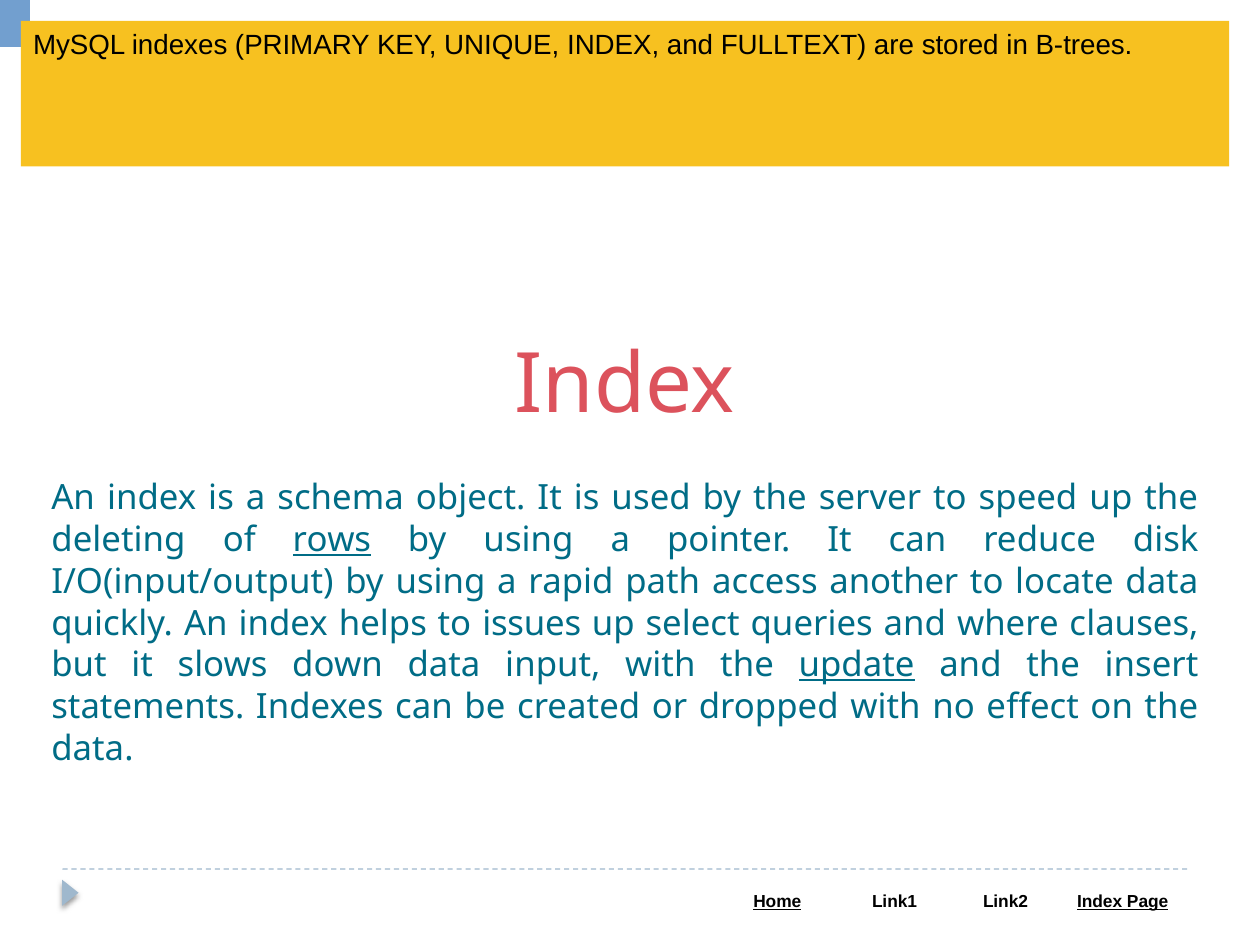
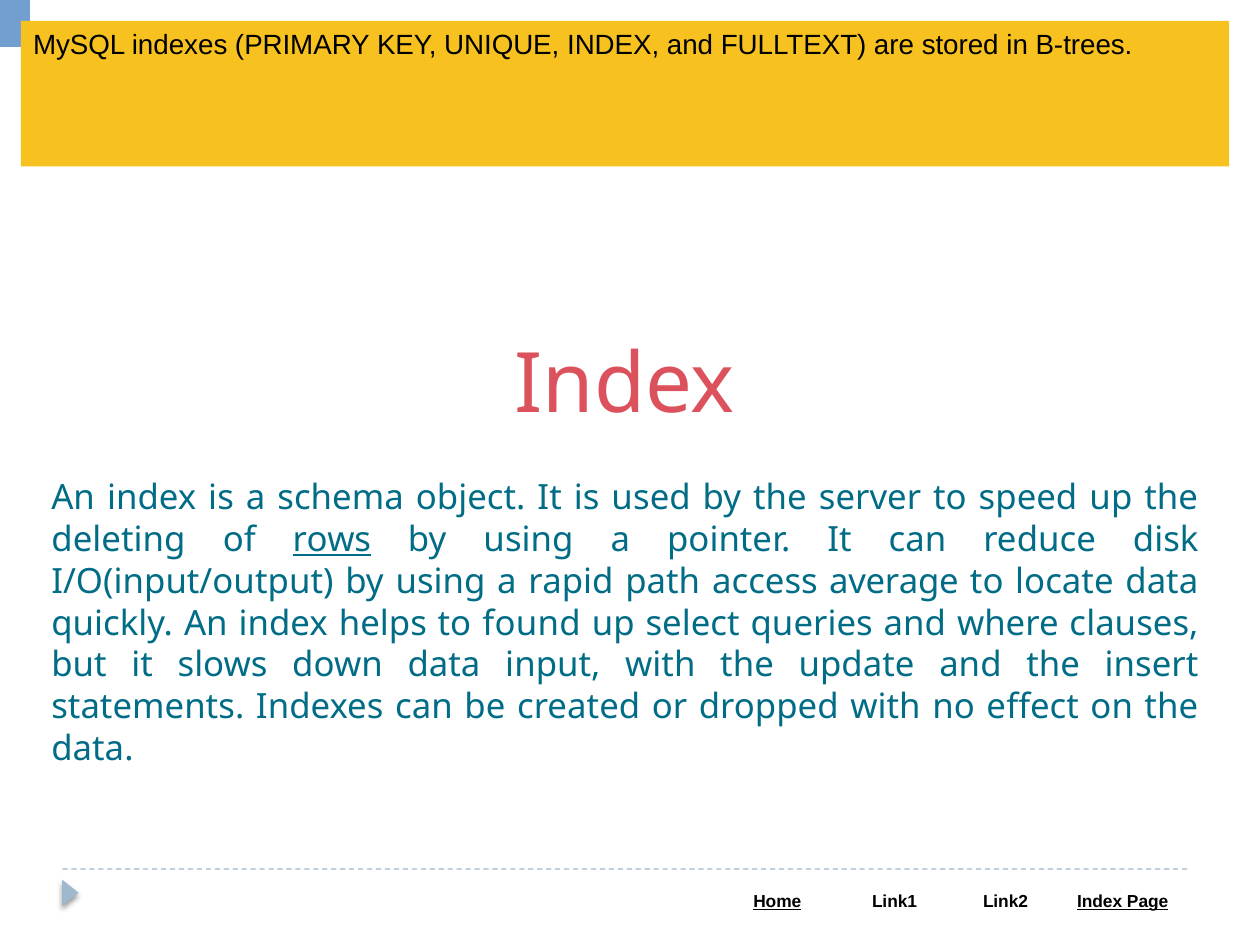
another: another -> average (894, 582)
issues: issues -> found (531, 623)
update underline: present -> none (857, 665)
